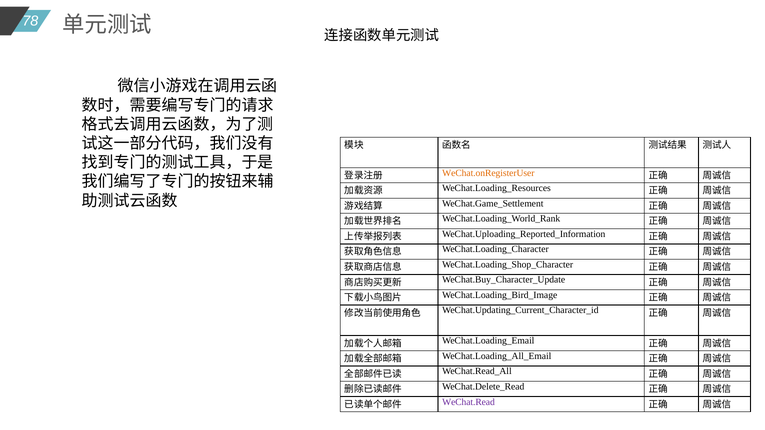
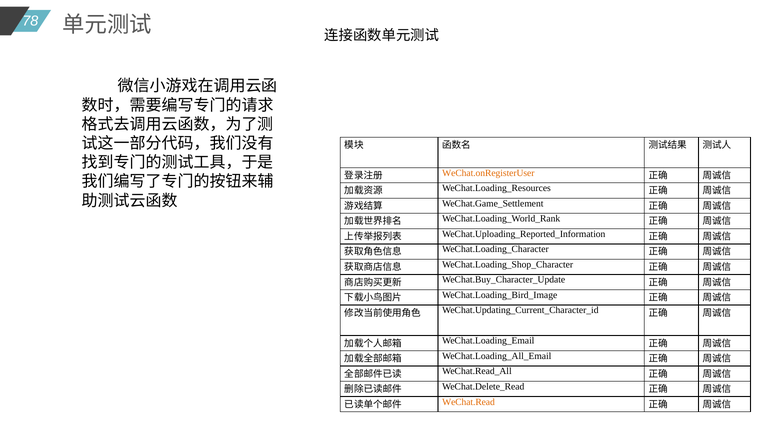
WeChat.Read colour: purple -> orange (468, 402)
